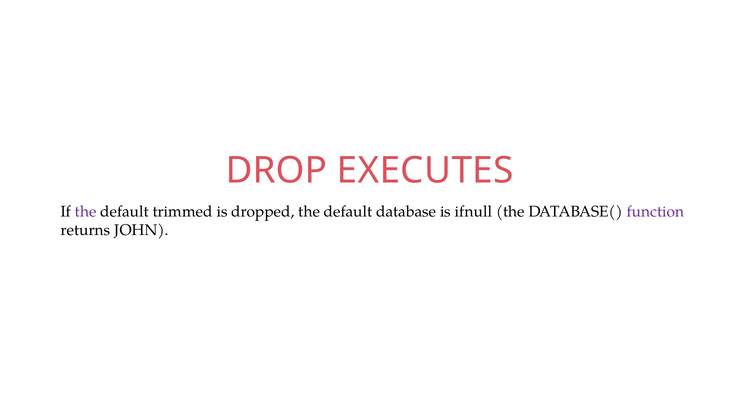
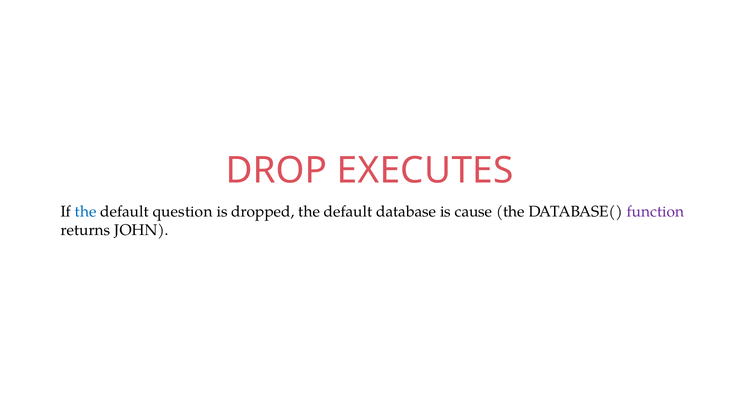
the colour: purple -> blue (86, 212)
trimmed: trimmed -> question (183, 212)
ifnull: ifnull -> cause (474, 212)
